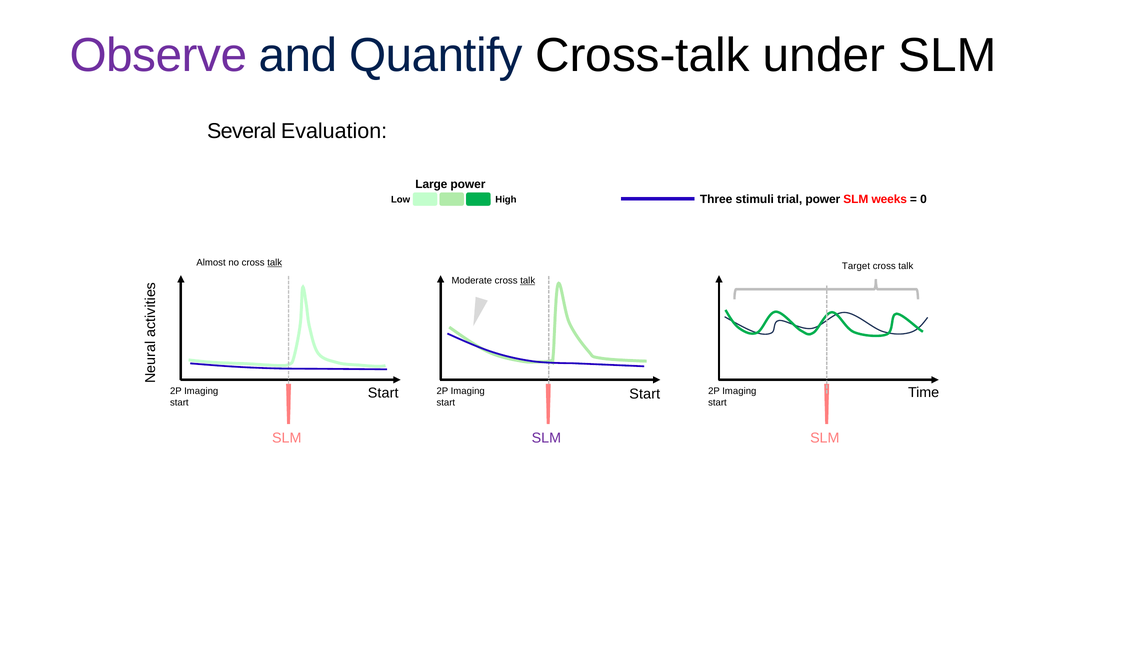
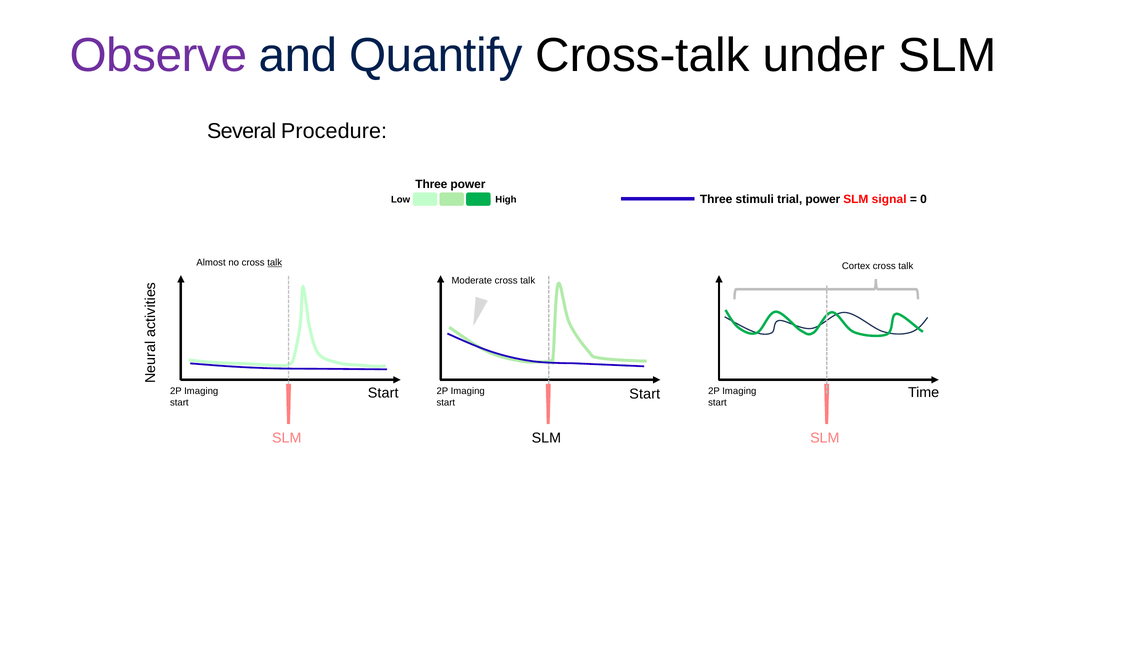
Evaluation: Evaluation -> Procedure (334, 131)
Large: Large -> Three (431, 184)
weeks: weeks -> signal (889, 200)
Target: Target -> Cortex (856, 266)
talk underline: present -> none (528, 281)
SLM colour: purple -> black (546, 438)
